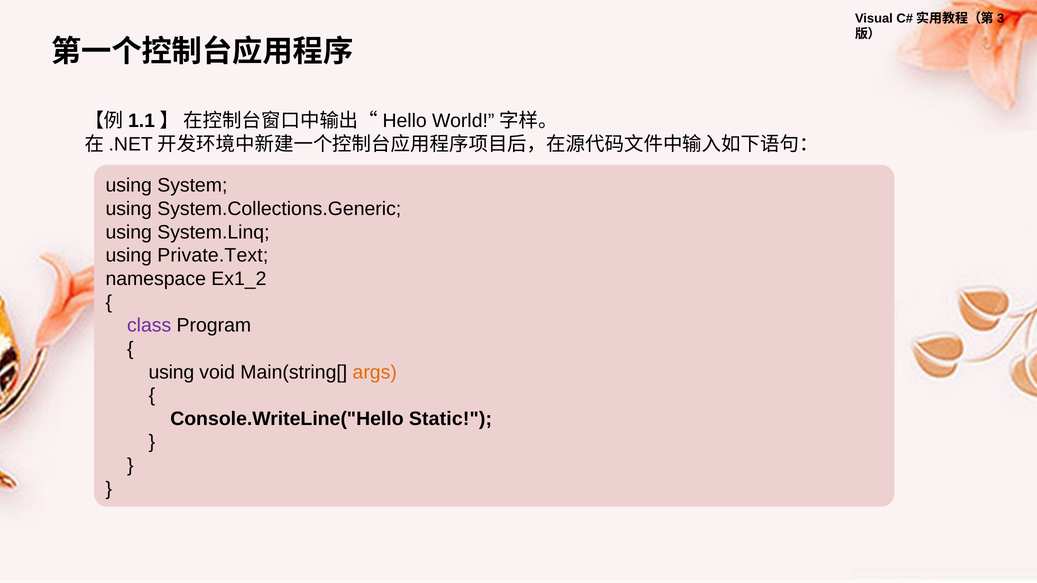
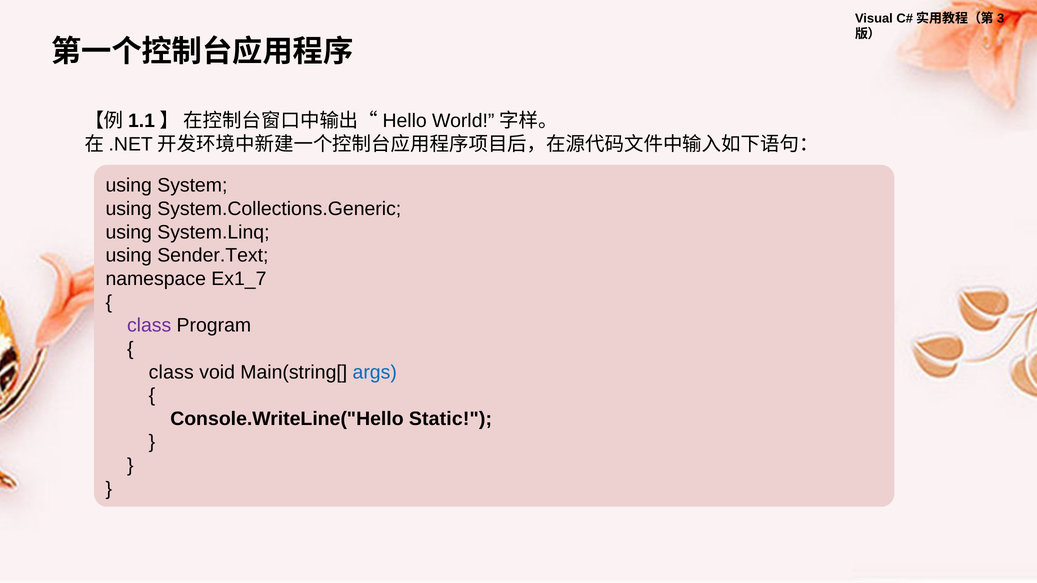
Private.Text: Private.Text -> Sender.Text (213, 256)
Ex1_2: Ex1_2 -> Ex1_7 (239, 279)
using: using -> class (171, 372)
args colour: orange -> blue (375, 372)
